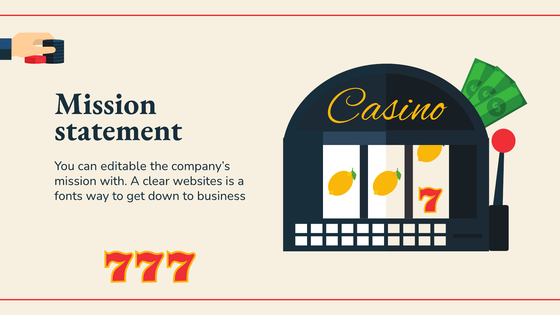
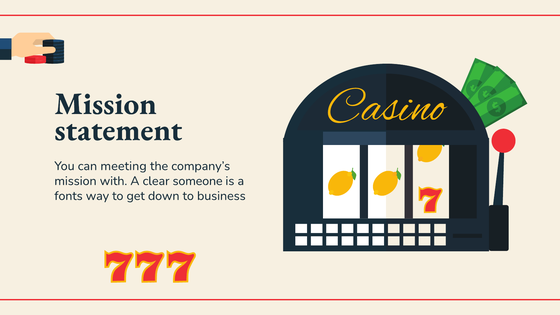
editable: editable -> meeting (124, 166)
websites: websites -> someone (198, 181)
